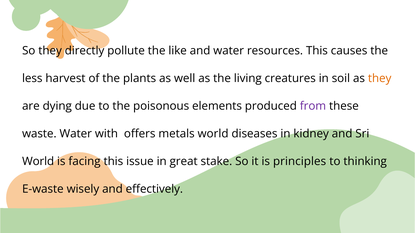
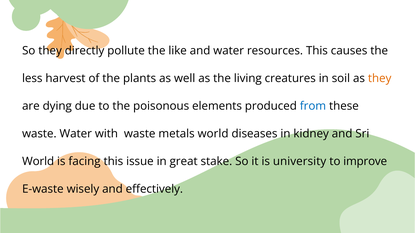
from colour: purple -> blue (313, 106)
with offers: offers -> waste (140, 134)
principles: principles -> university (300, 162)
thinking: thinking -> improve (365, 162)
